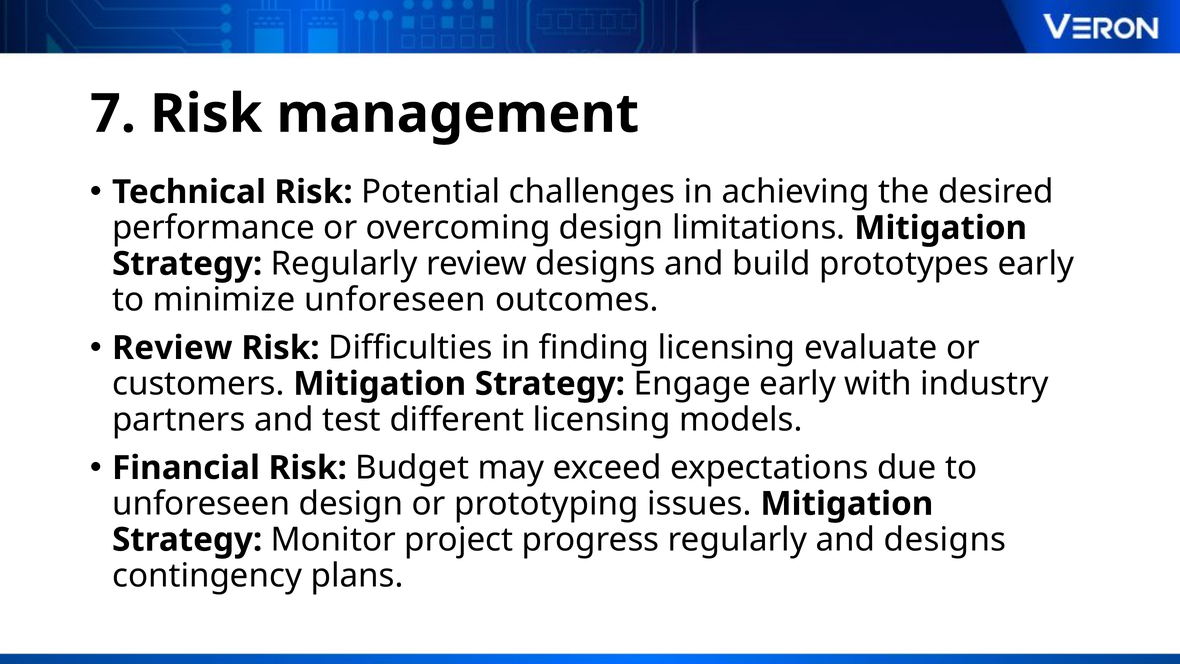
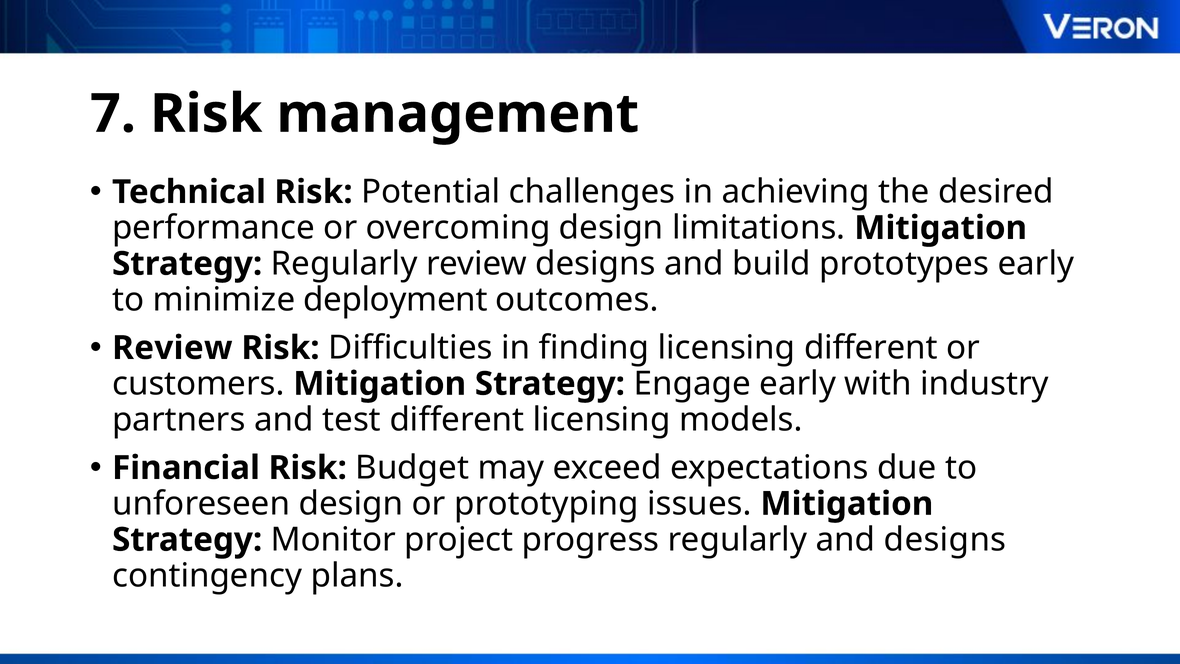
minimize unforeseen: unforeseen -> deployment (395, 300)
licensing evaluate: evaluate -> different (871, 348)
